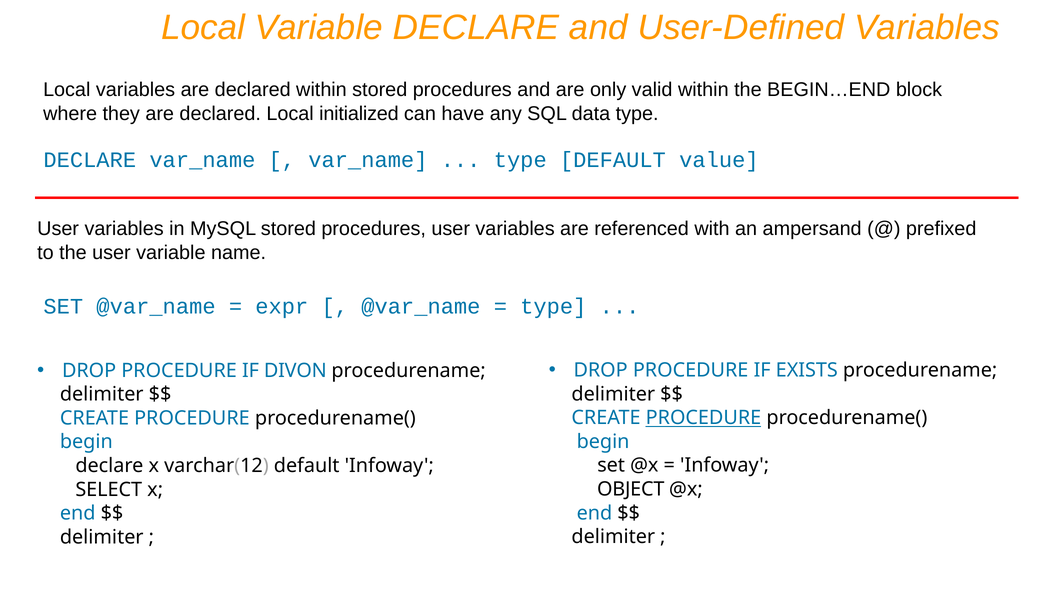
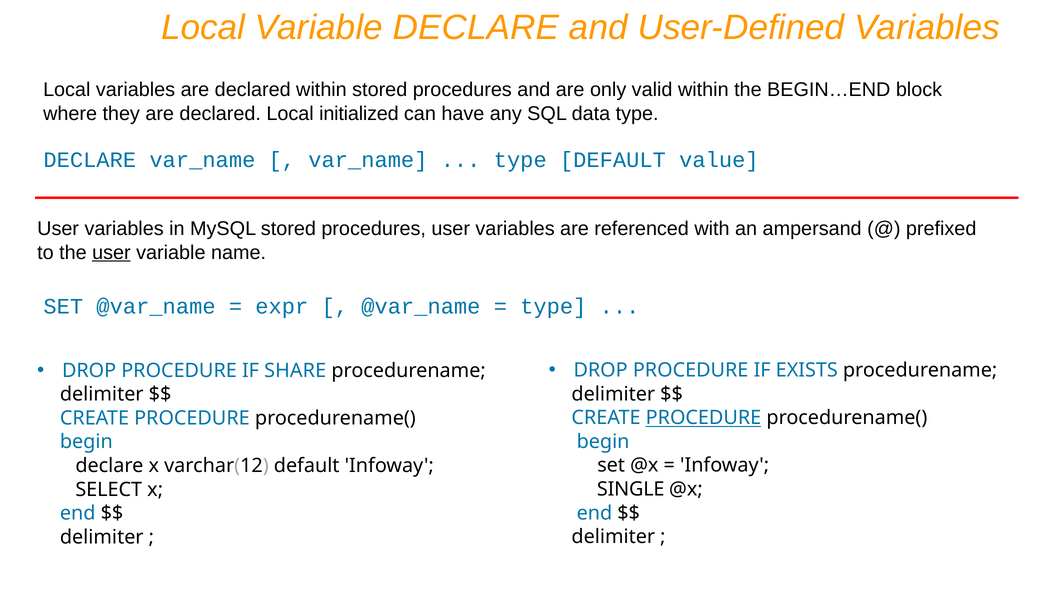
user underline: none -> present (111, 252)
DIVON: DIVON -> SHARE (295, 370)
OBJECT: OBJECT -> SINGLE (631, 489)
